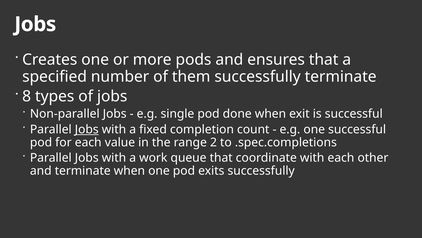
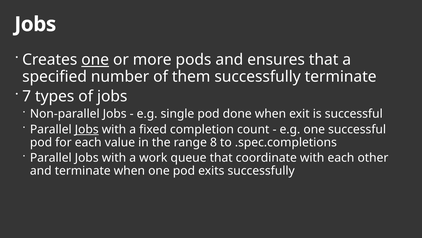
one underline: none -> present (95, 60)
8: 8 -> 7 (27, 96)
2: 2 -> 8 (213, 142)
